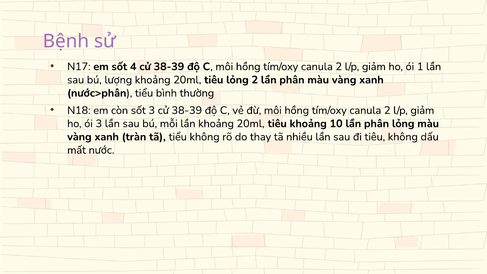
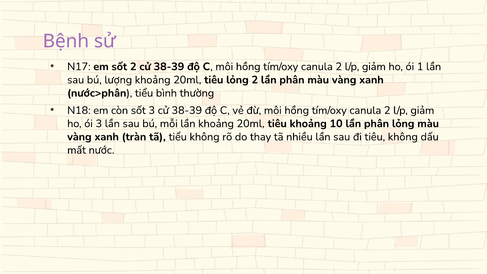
sốt 4: 4 -> 2 (133, 67)
